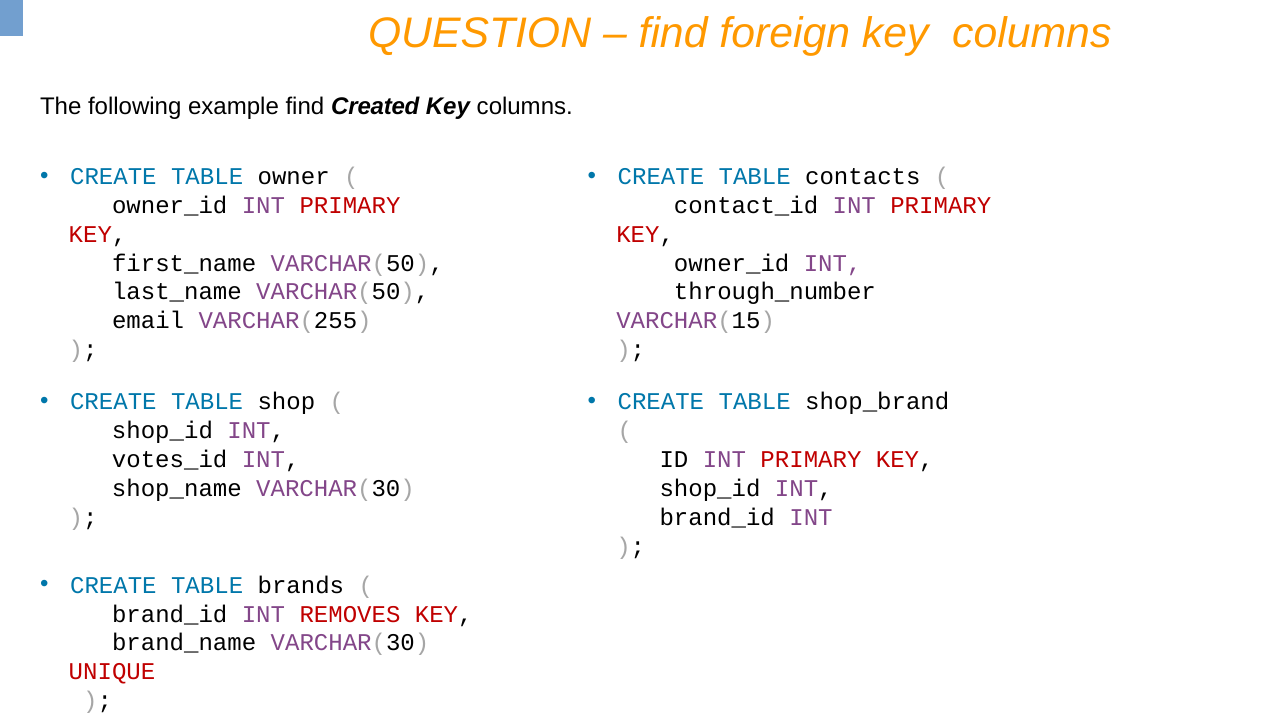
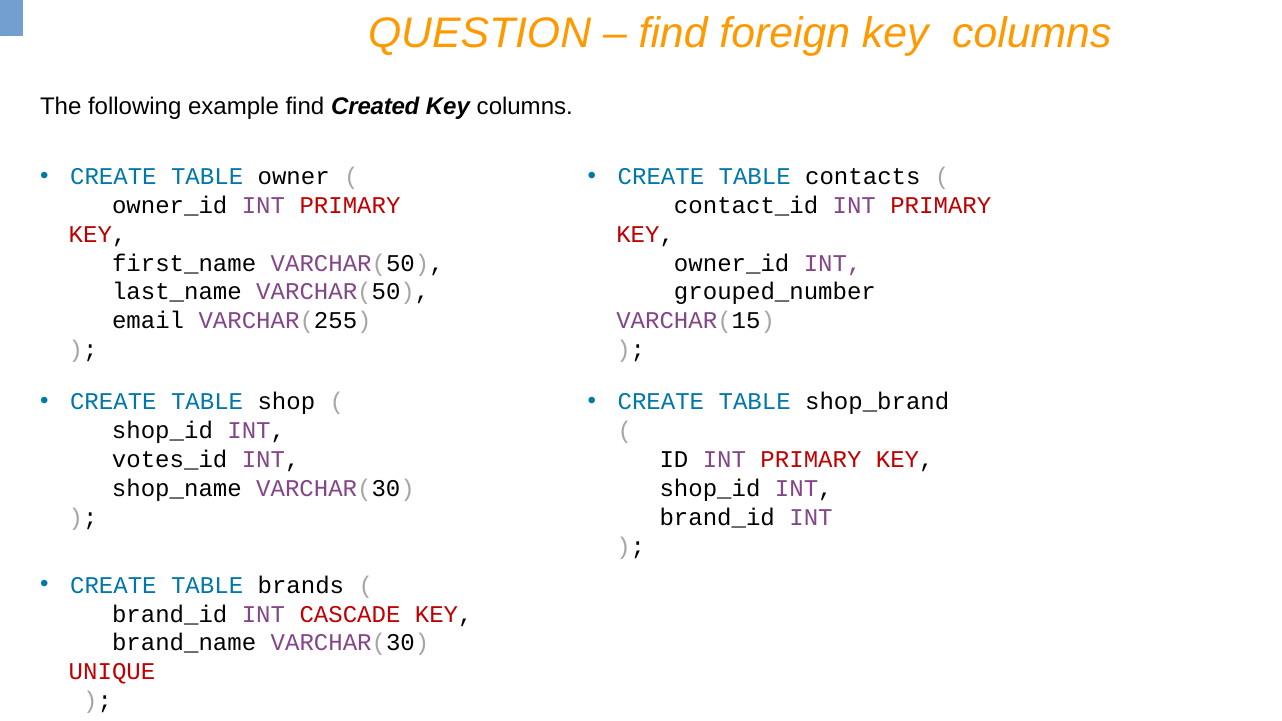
through_number: through_number -> grouped_number (775, 292)
REMOVES: REMOVES -> CASCADE (350, 614)
